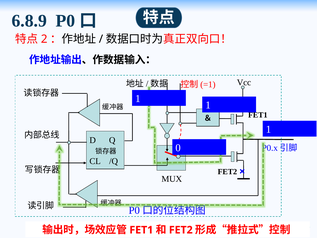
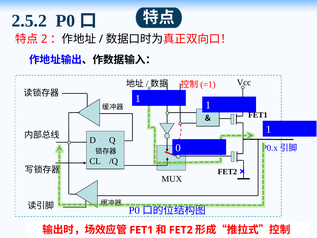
6.8.9: 6.8.9 -> 2.5.2 (29, 21)
